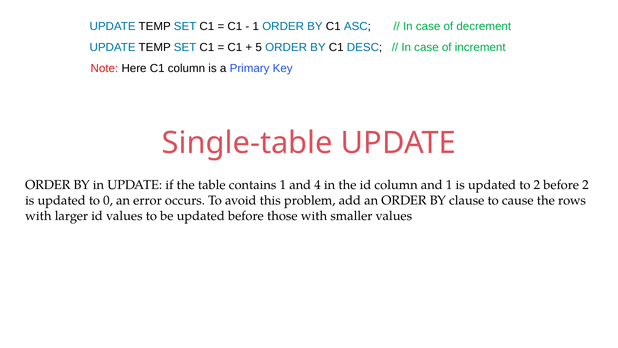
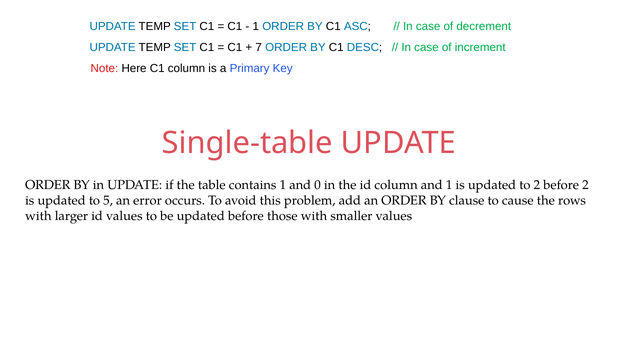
5: 5 -> 7 (259, 47)
4: 4 -> 0 (318, 185)
0: 0 -> 5 (108, 200)
